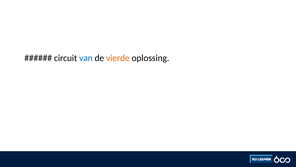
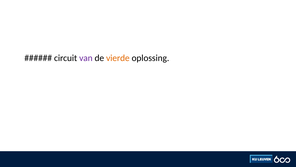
van colour: blue -> purple (86, 58)
